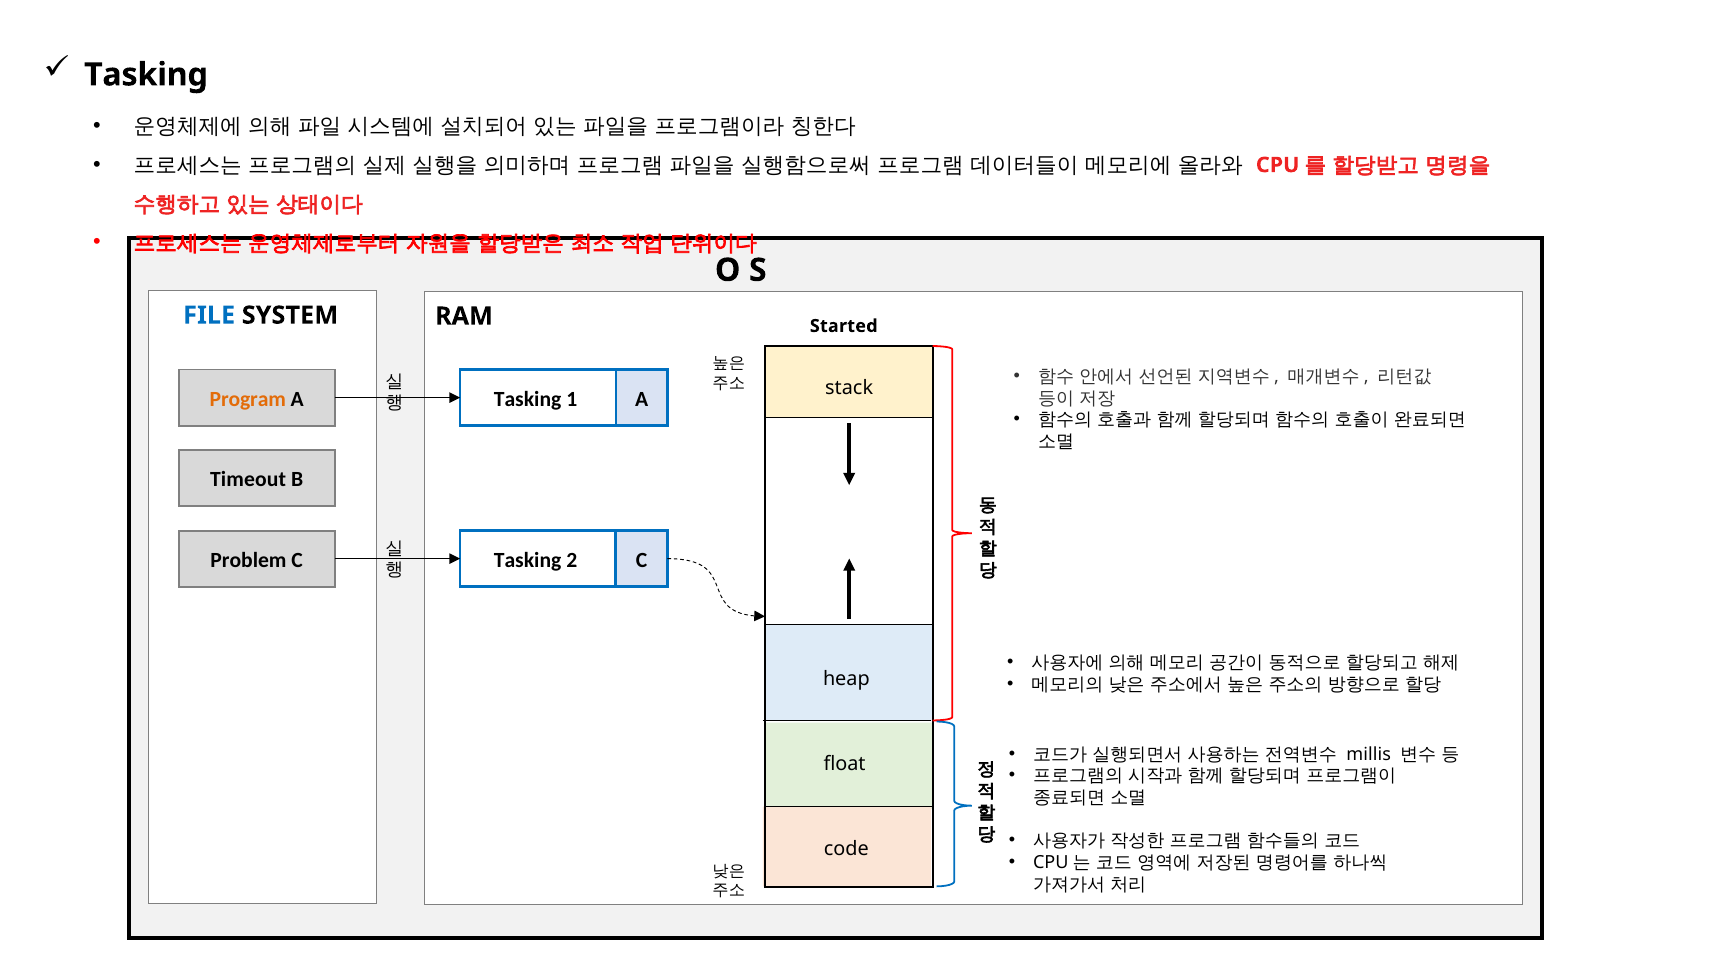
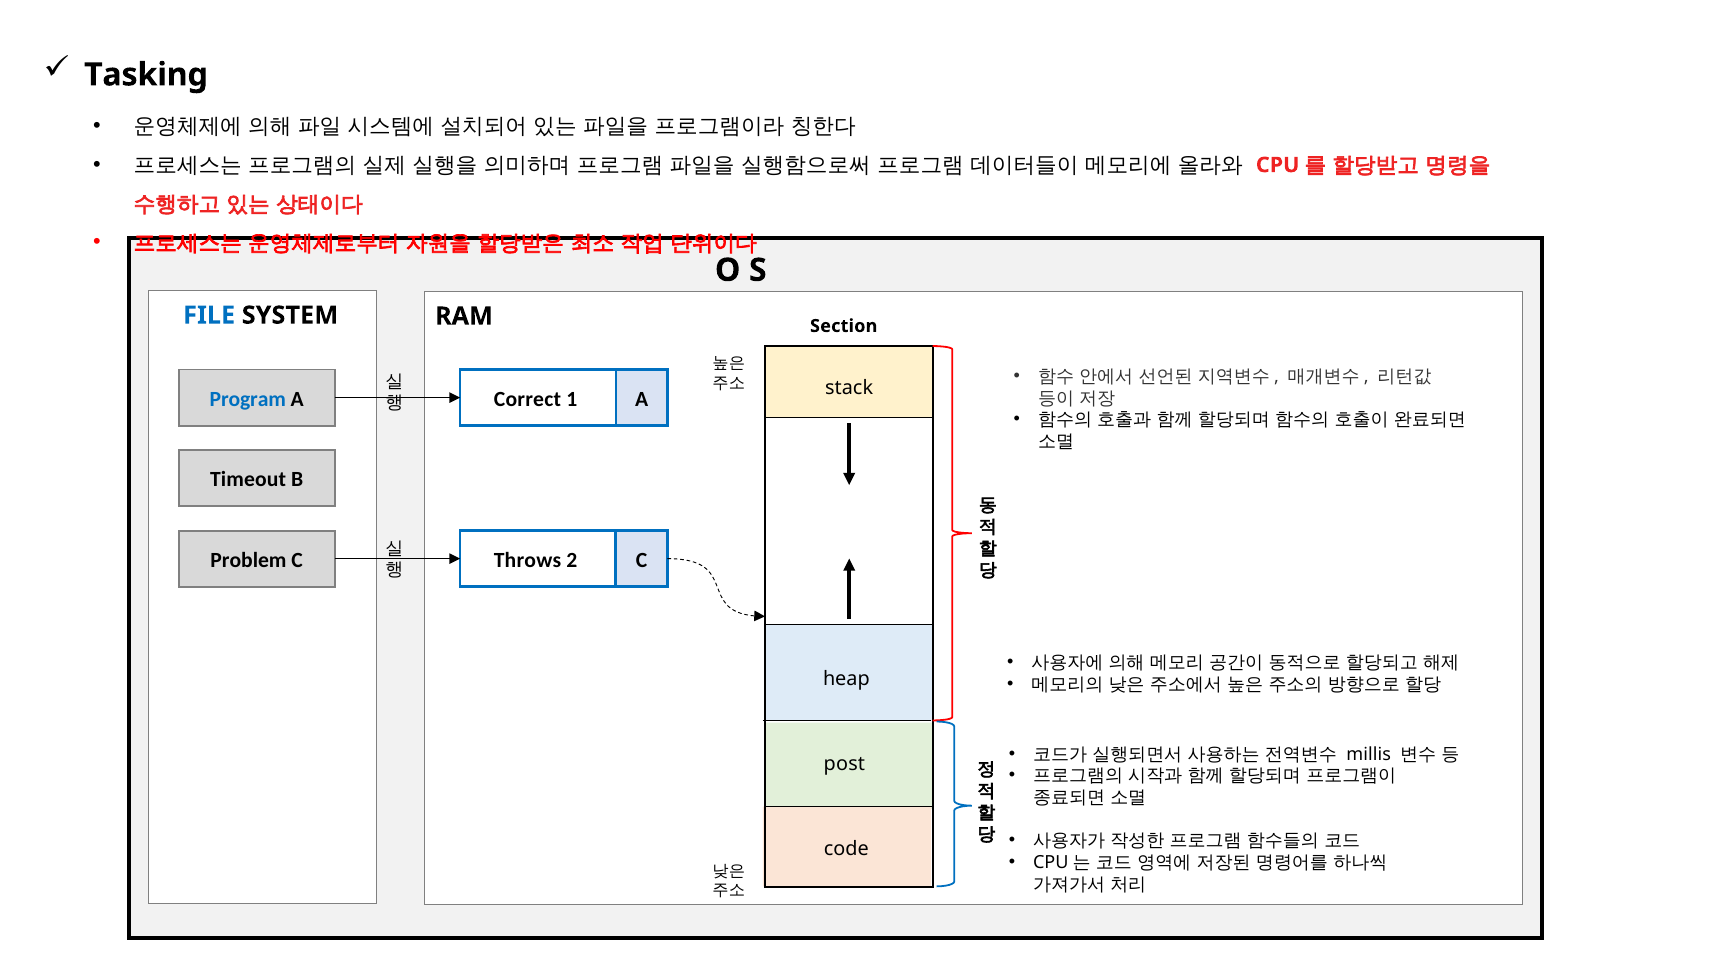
Started: Started -> Section (844, 326)
Program colour: orange -> blue (248, 399)
Tasking: Tasking -> Correct (528, 399)
Tasking: Tasking -> Throws (528, 560)
float: float -> post (844, 765)
